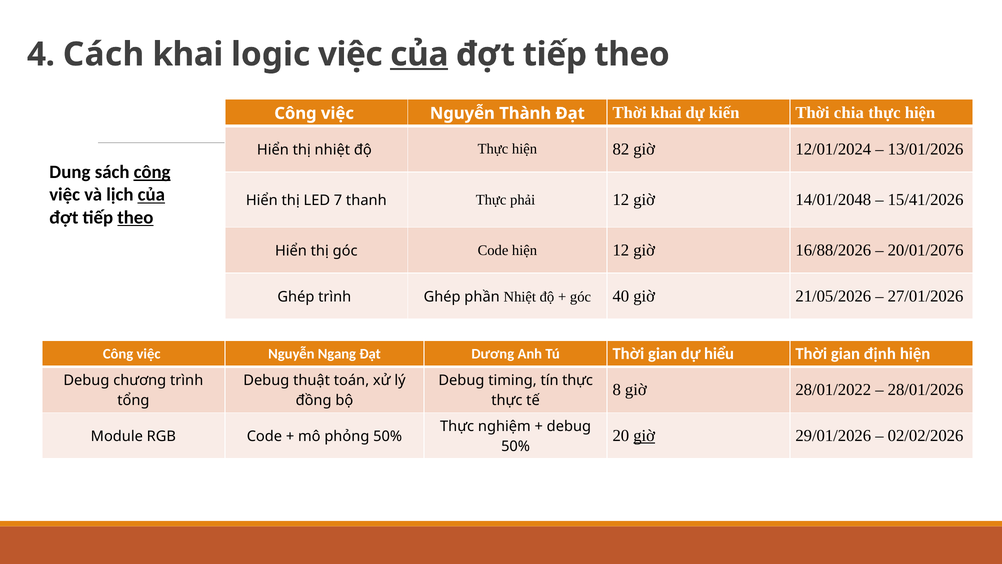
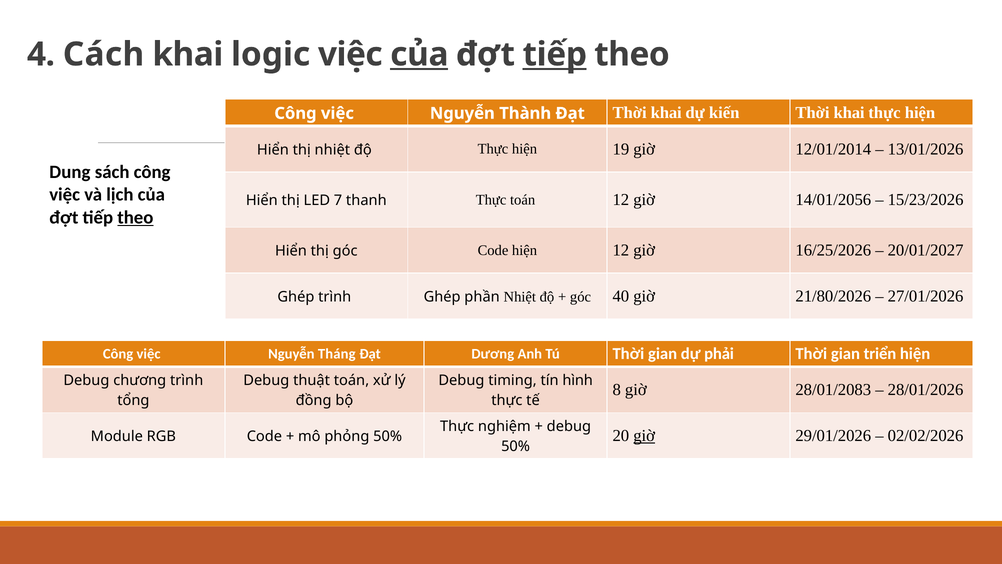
tiếp underline: none -> present (555, 54)
kiến Thời chia: chia -> khai (849, 112)
82: 82 -> 19 (621, 149)
12/01/2024: 12/01/2024 -> 12/01/2014 (833, 149)
công underline: present -> none (152, 172)
của underline: present -> none (151, 195)
Thực phải: phải -> toán (523, 200)
14/01/2048: 14/01/2048 -> 14/01/2056 (833, 200)
15/41/2026: 15/41/2026 -> 15/23/2026 (926, 200)
16/88/2026: 16/88/2026 -> 16/25/2026 (833, 250)
20/01/2076: 20/01/2076 -> 20/01/2027 (926, 250)
21/05/2026: 21/05/2026 -> 21/80/2026 (833, 296)
Ngang: Ngang -> Tháng (337, 354)
hiểu: hiểu -> phải (719, 354)
định: định -> triển (880, 354)
tín thực: thực -> hình (578, 380)
28/01/2022: 28/01/2022 -> 28/01/2083 (833, 390)
